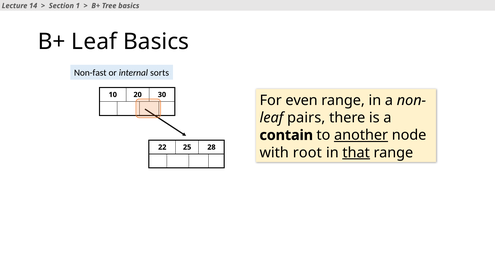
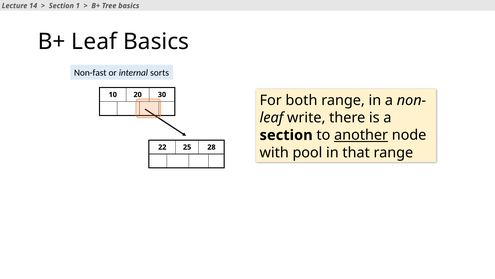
even: even -> both (301, 100)
pairs: pairs -> write (306, 118)
contain: contain -> section (286, 135)
root: root -> pool (307, 152)
that underline: present -> none (356, 152)
